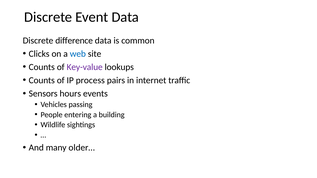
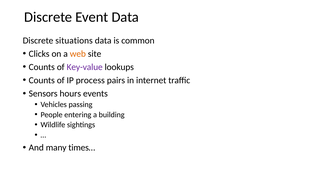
difference: difference -> situations (74, 41)
web colour: blue -> orange (78, 54)
older…: older… -> times… (82, 148)
